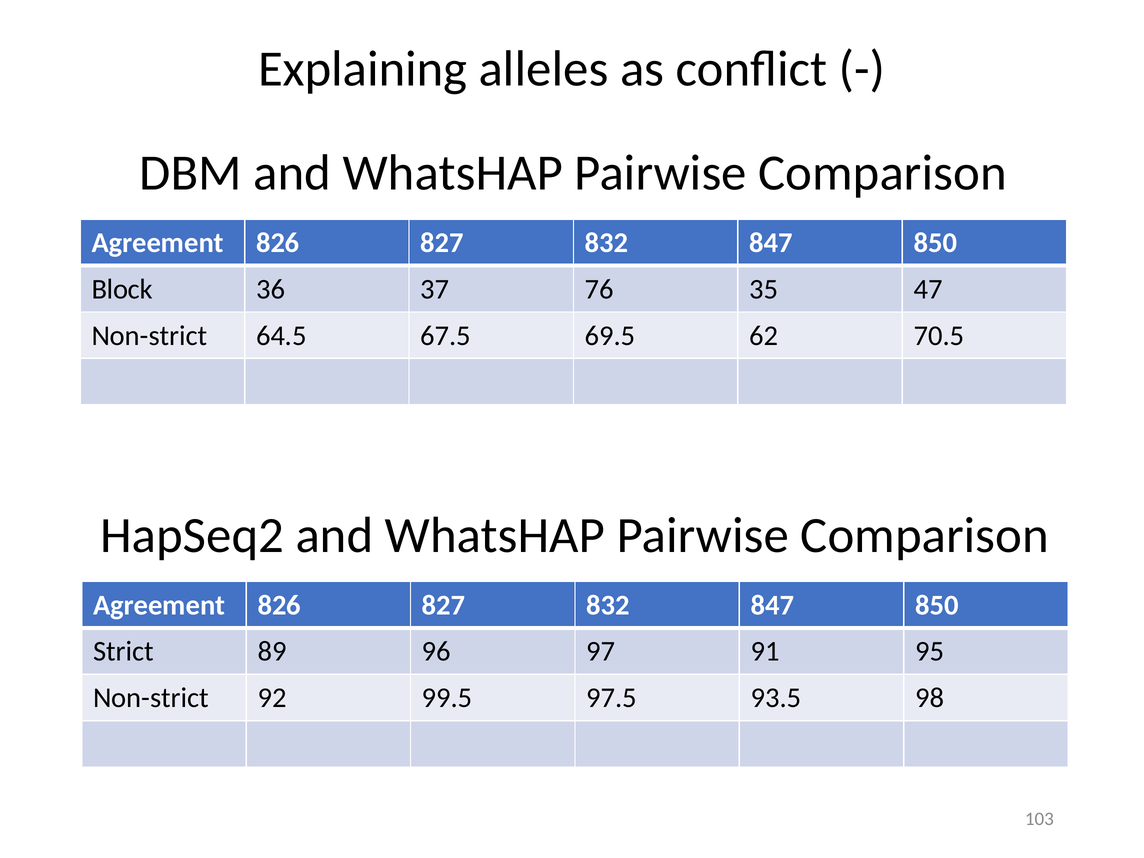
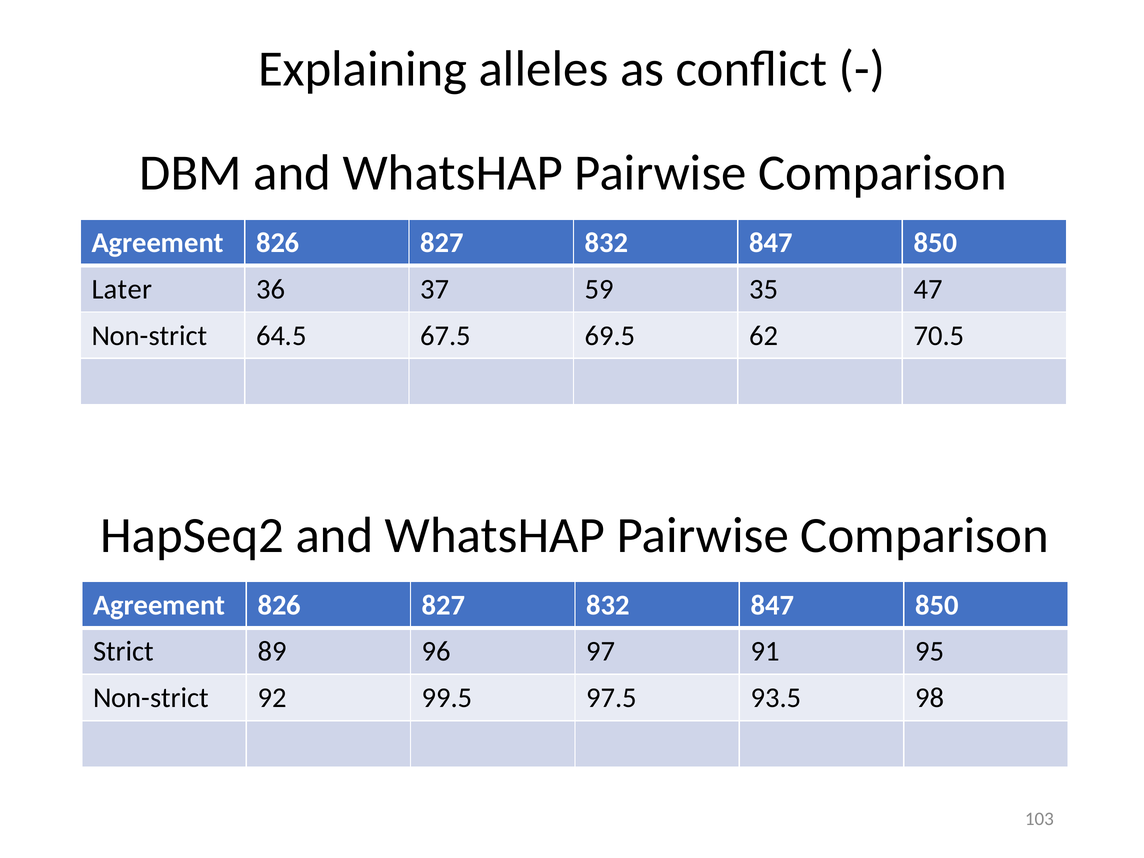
Block: Block -> Later (122, 289)
76: 76 -> 59 (599, 289)
